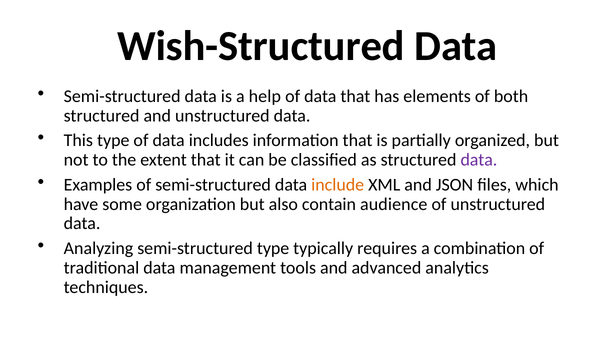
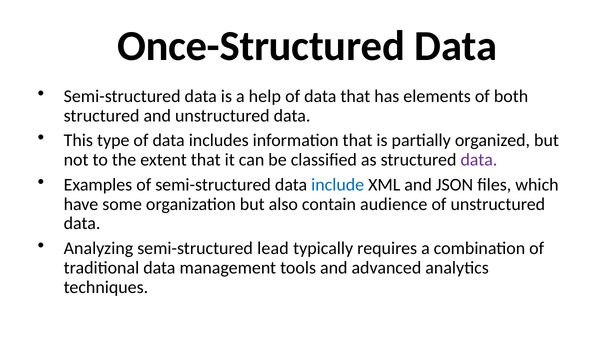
Wish-Structured: Wish-Structured -> Once-Structured (261, 46)
include colour: orange -> blue (338, 185)
semi-structured type: type -> lead (273, 248)
